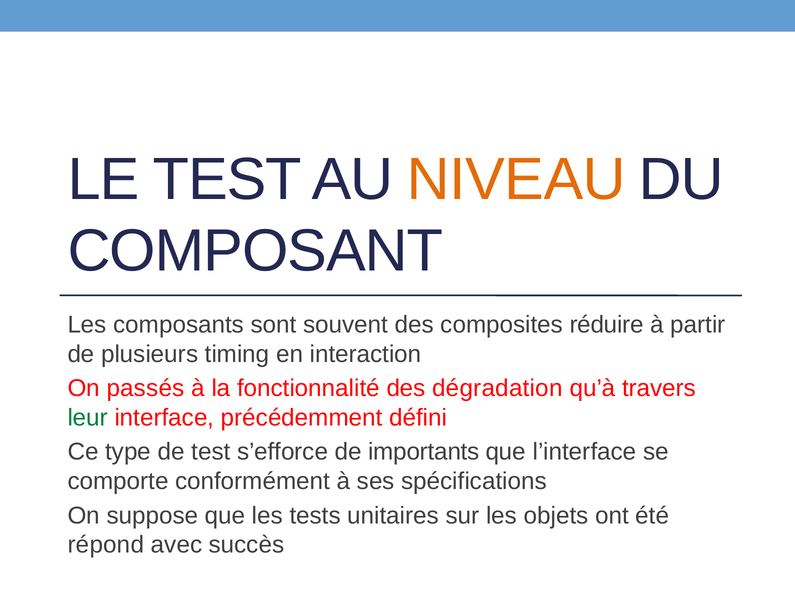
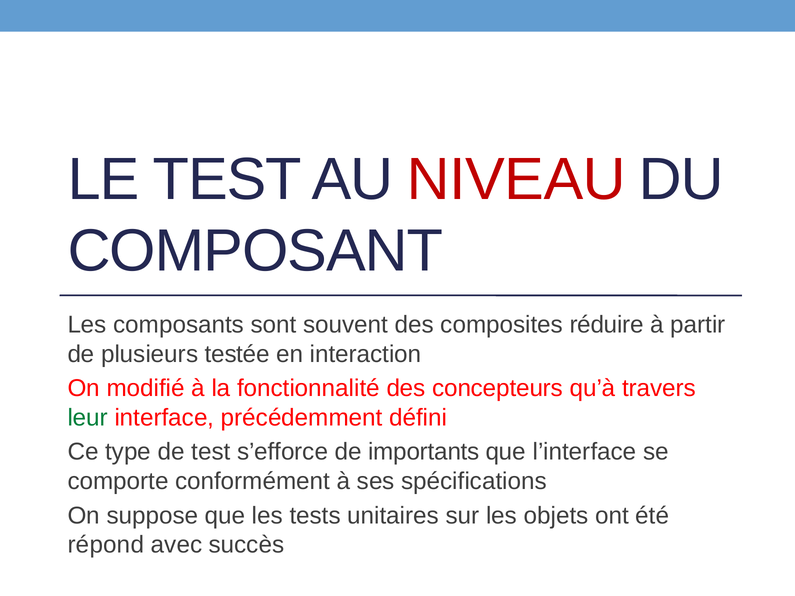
NIVEAU colour: orange -> red (516, 180)
timing: timing -> testée (237, 354)
passés: passés -> modifié (146, 389)
dégradation: dégradation -> concepteurs (498, 389)
